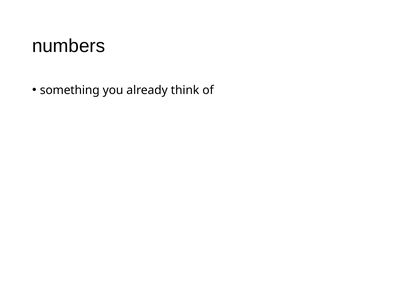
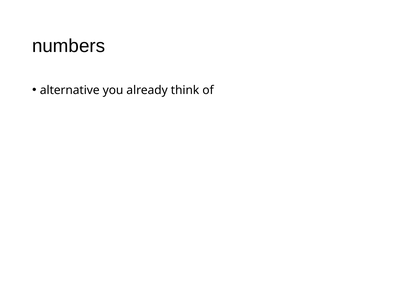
something: something -> alternative (70, 90)
